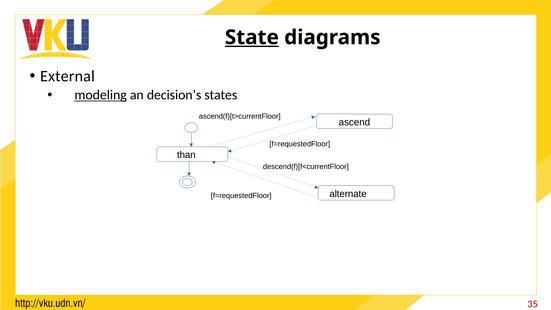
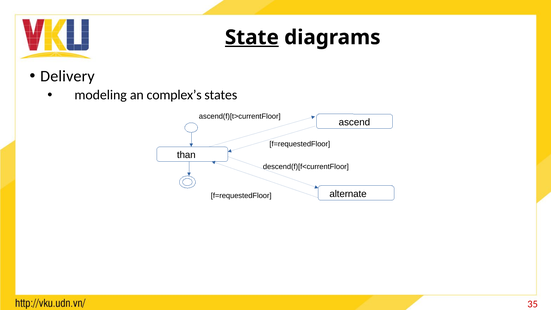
External: External -> Delivery (67, 76)
modeling underline: present -> none (101, 95)
decision’s: decision’s -> complex’s (174, 95)
